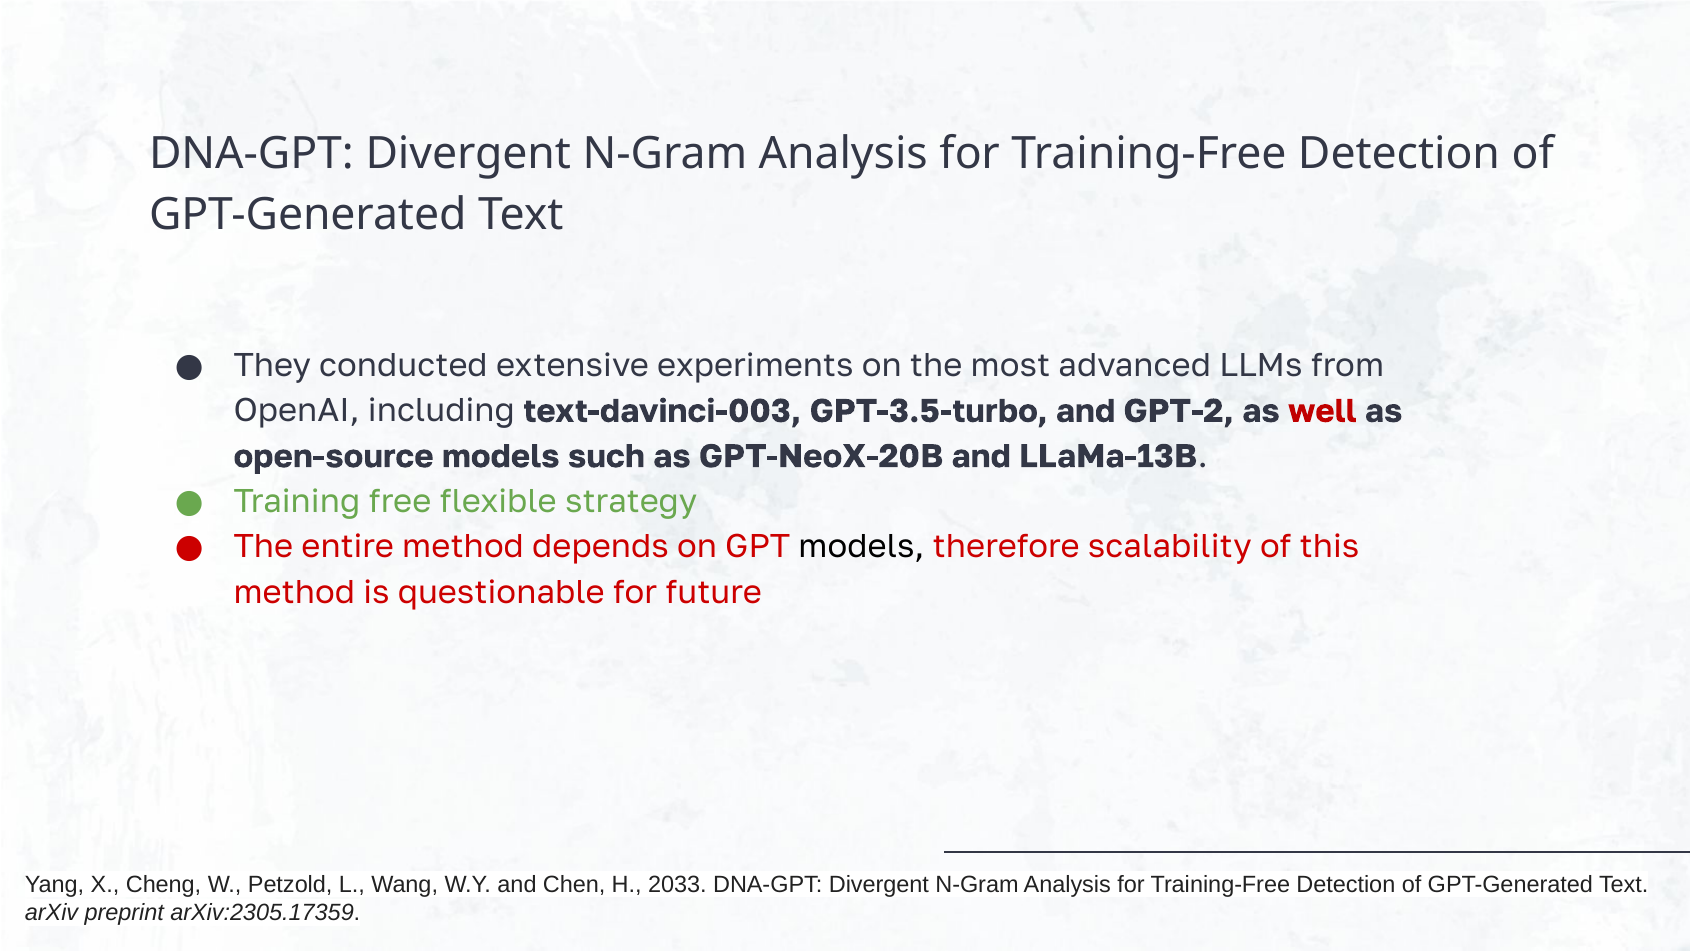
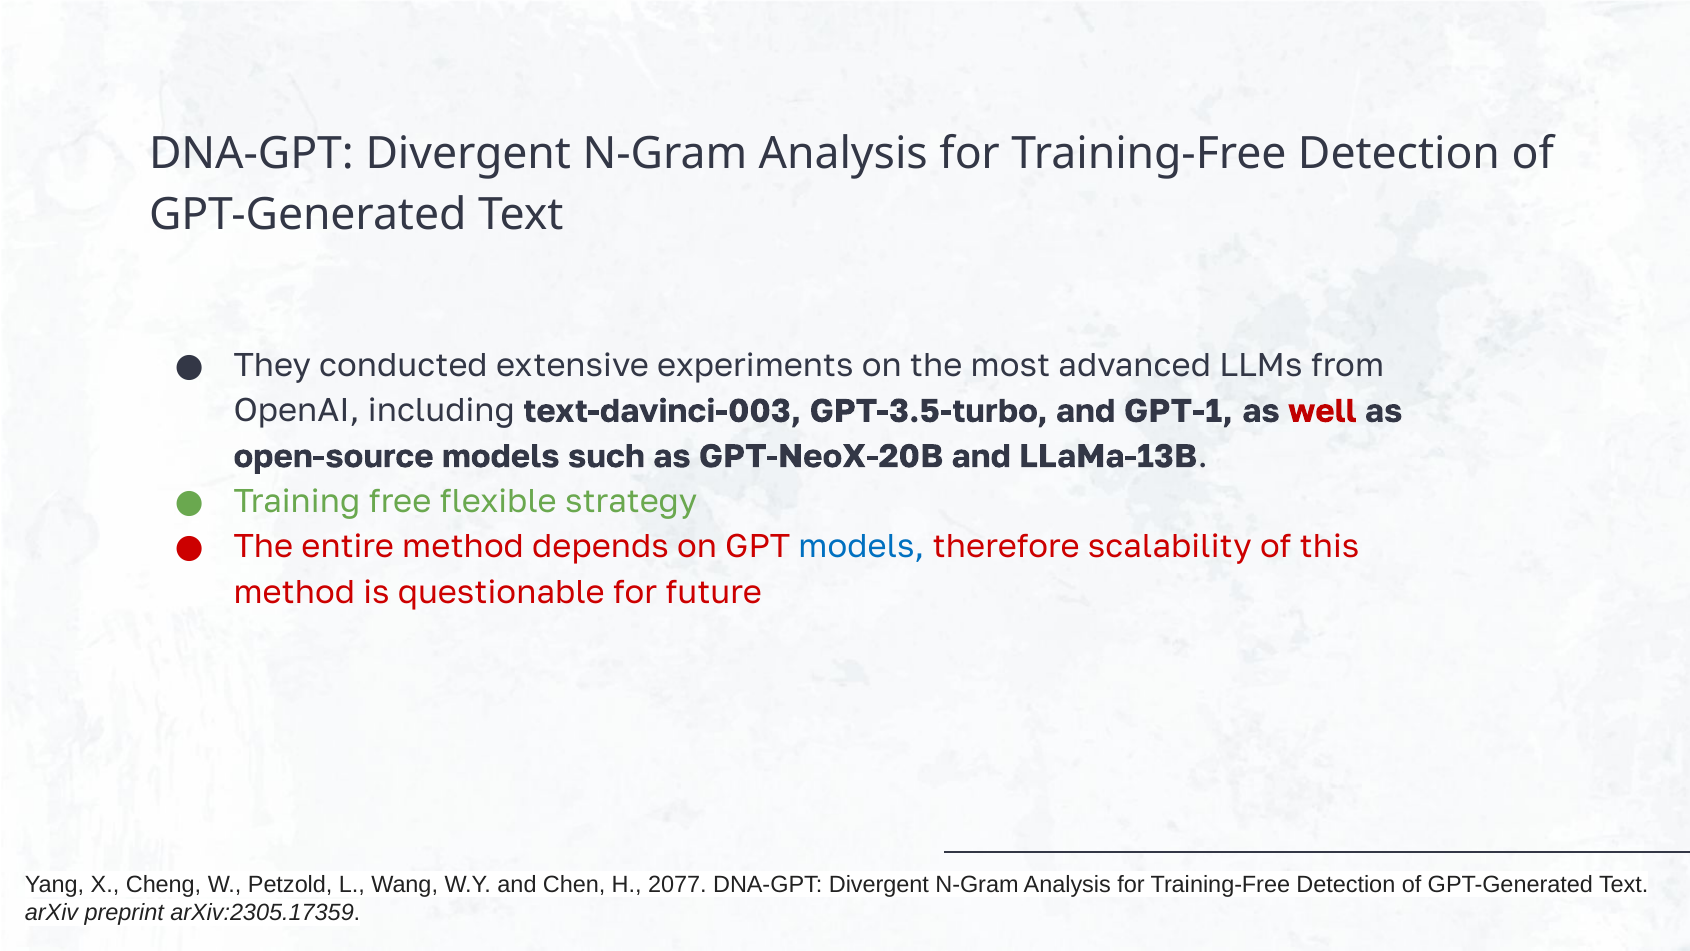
GPT-2: GPT-2 -> GPT-1 (1178, 411)
models colour: black -> blue (861, 547)
2033: 2033 -> 2077 (677, 884)
